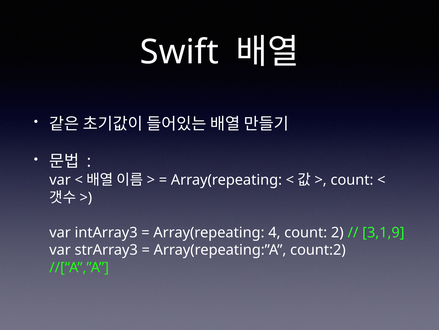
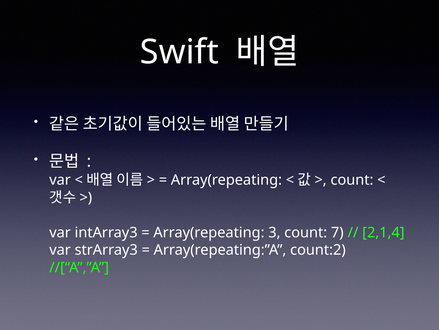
4: 4 -> 3 (274, 232)
2: 2 -> 7 (337, 232)
3,1,9: 3,1,9 -> 2,1,4 (383, 232)
